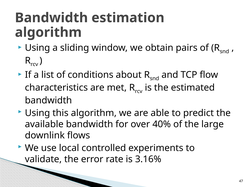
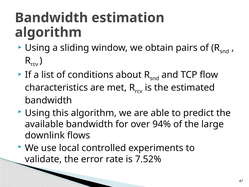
40%: 40% -> 94% (162, 124)
3.16%: 3.16% -> 7.52% (148, 159)
